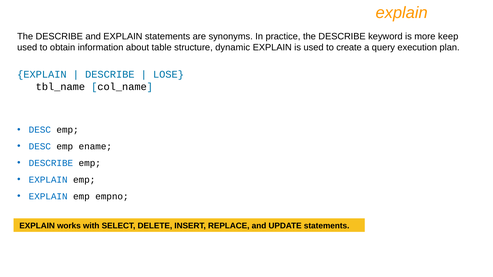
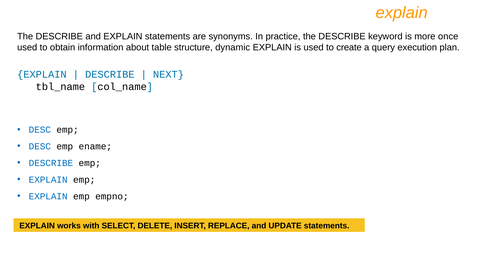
keep: keep -> once (448, 36)
LOSE: LOSE -> NEXT (168, 75)
